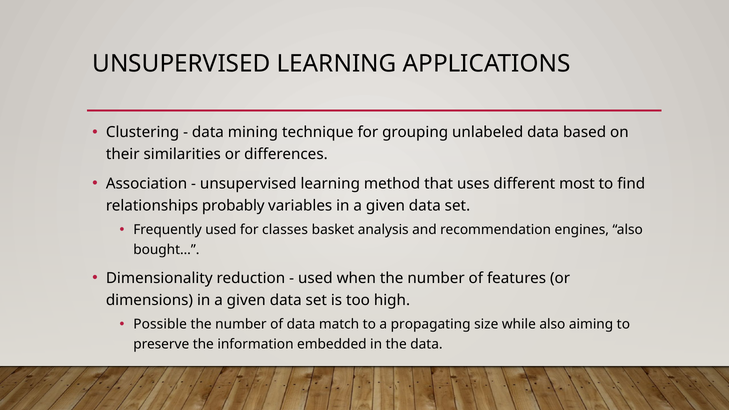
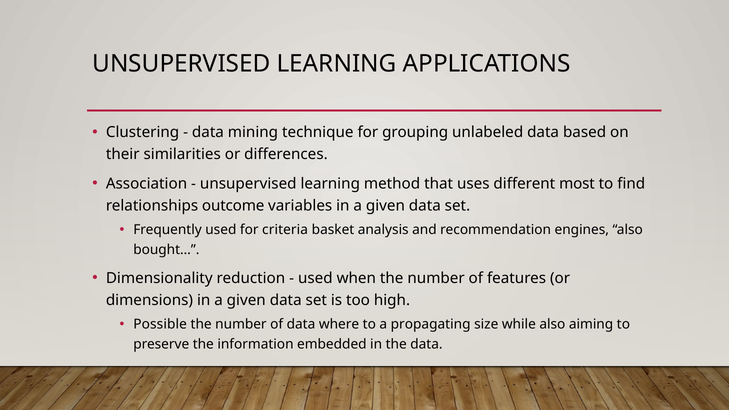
probably: probably -> outcome (233, 206)
classes: classes -> criteria (285, 230)
match: match -> where (339, 325)
